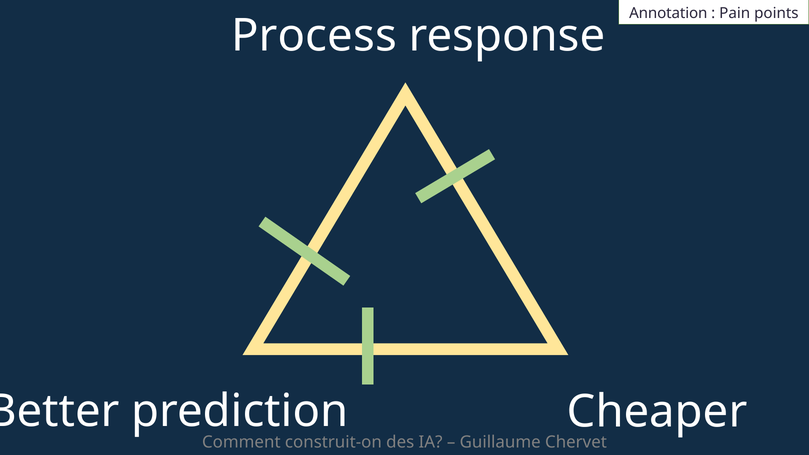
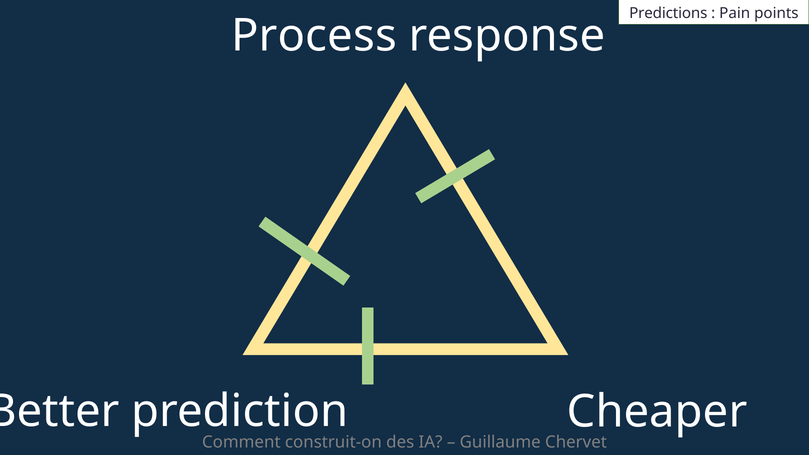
Annotation: Annotation -> Predictions (668, 13)
